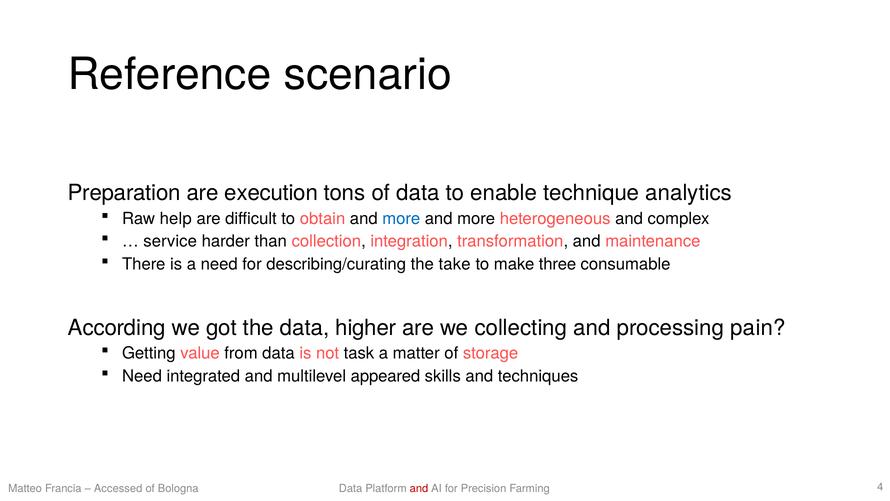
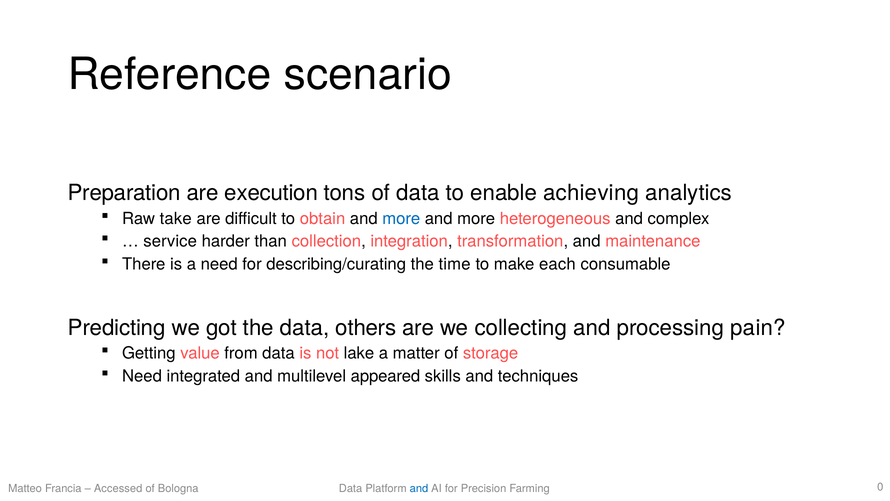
technique: technique -> achieving (591, 193)
help: help -> take (176, 219)
take: take -> time (455, 264)
three: three -> each (557, 264)
According: According -> Predicting (117, 327)
higher: higher -> others (366, 327)
task: task -> lake (359, 353)
and colour: red -> blue (419, 488)
4: 4 -> 0 (880, 487)
